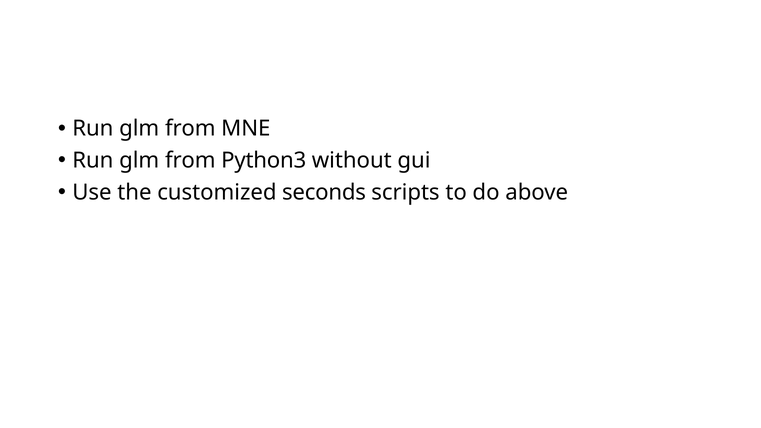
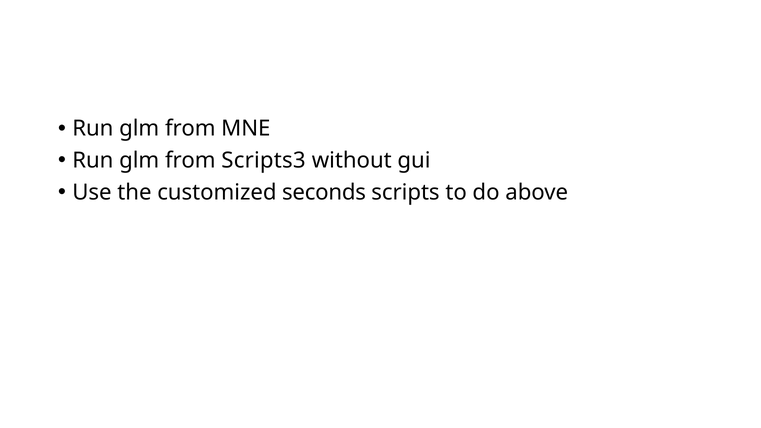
Python3: Python3 -> Scripts3 (264, 161)
